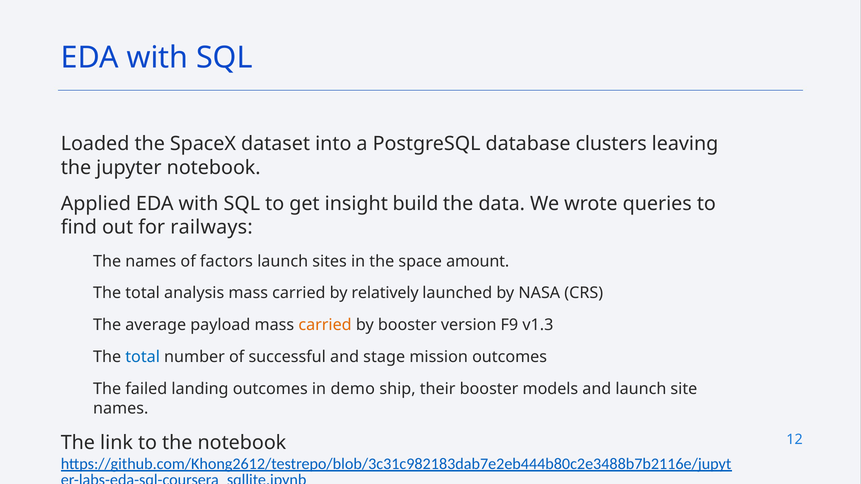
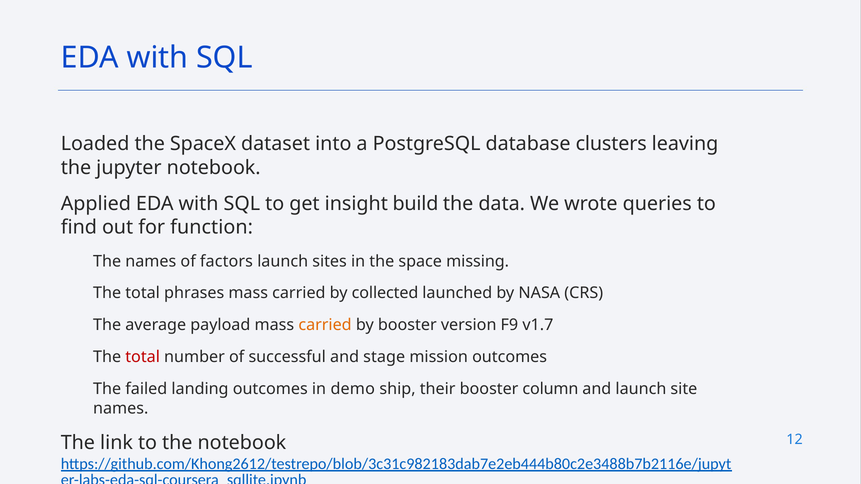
railways: railways -> function (212, 228)
amount: amount -> missing (478, 261)
analysis: analysis -> phrases (194, 293)
relatively: relatively -> collected (385, 293)
v1.3: v1.3 -> v1.7 (538, 325)
total colour: blue -> red (143, 357)
models: models -> column (550, 389)
